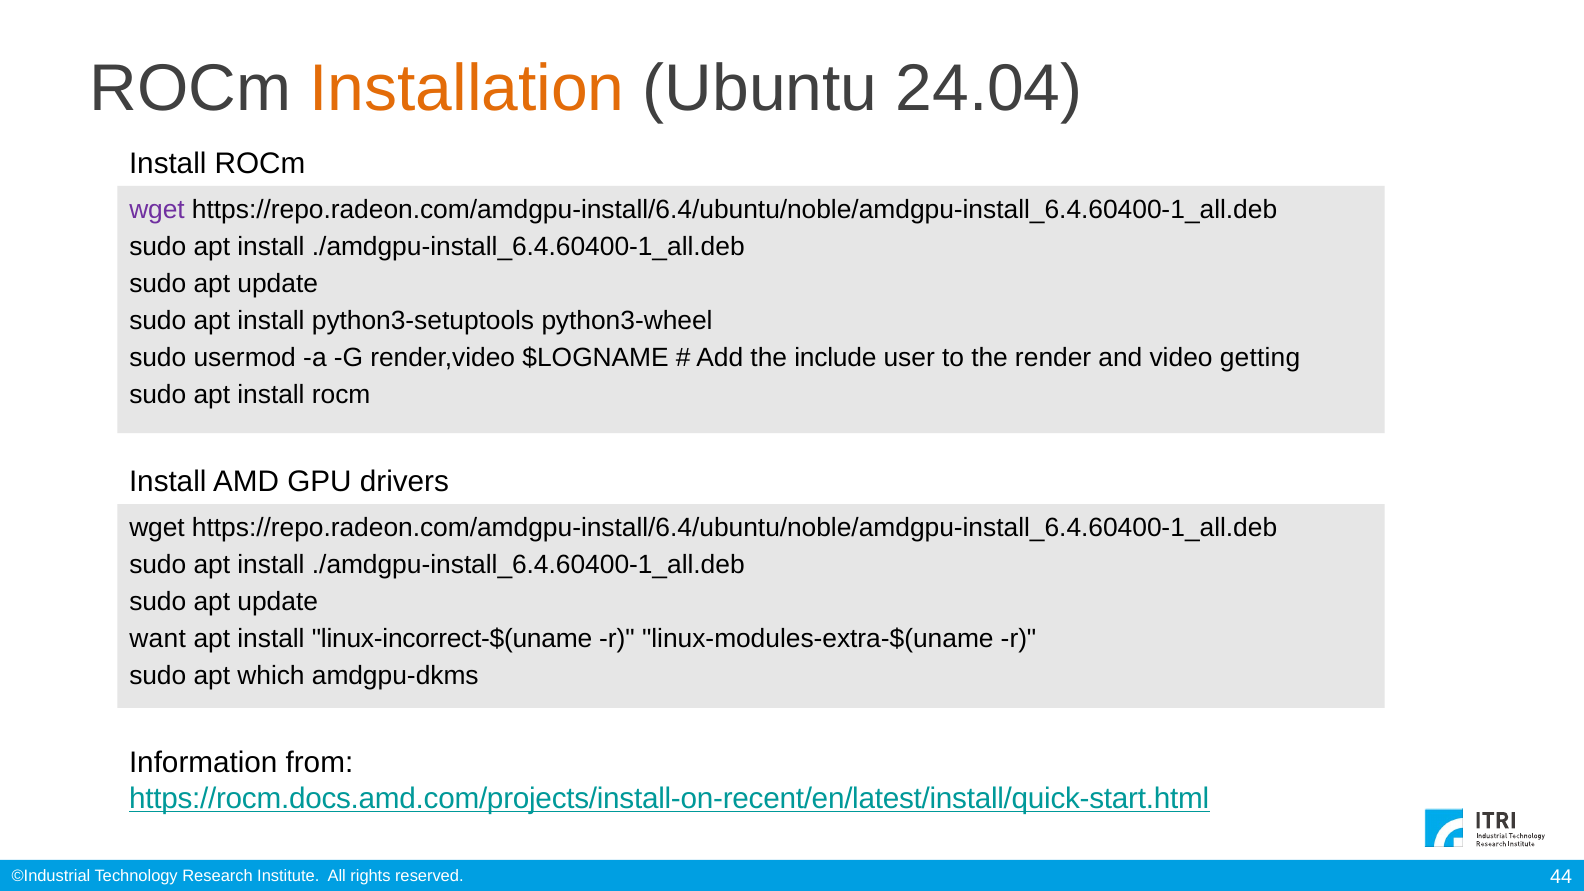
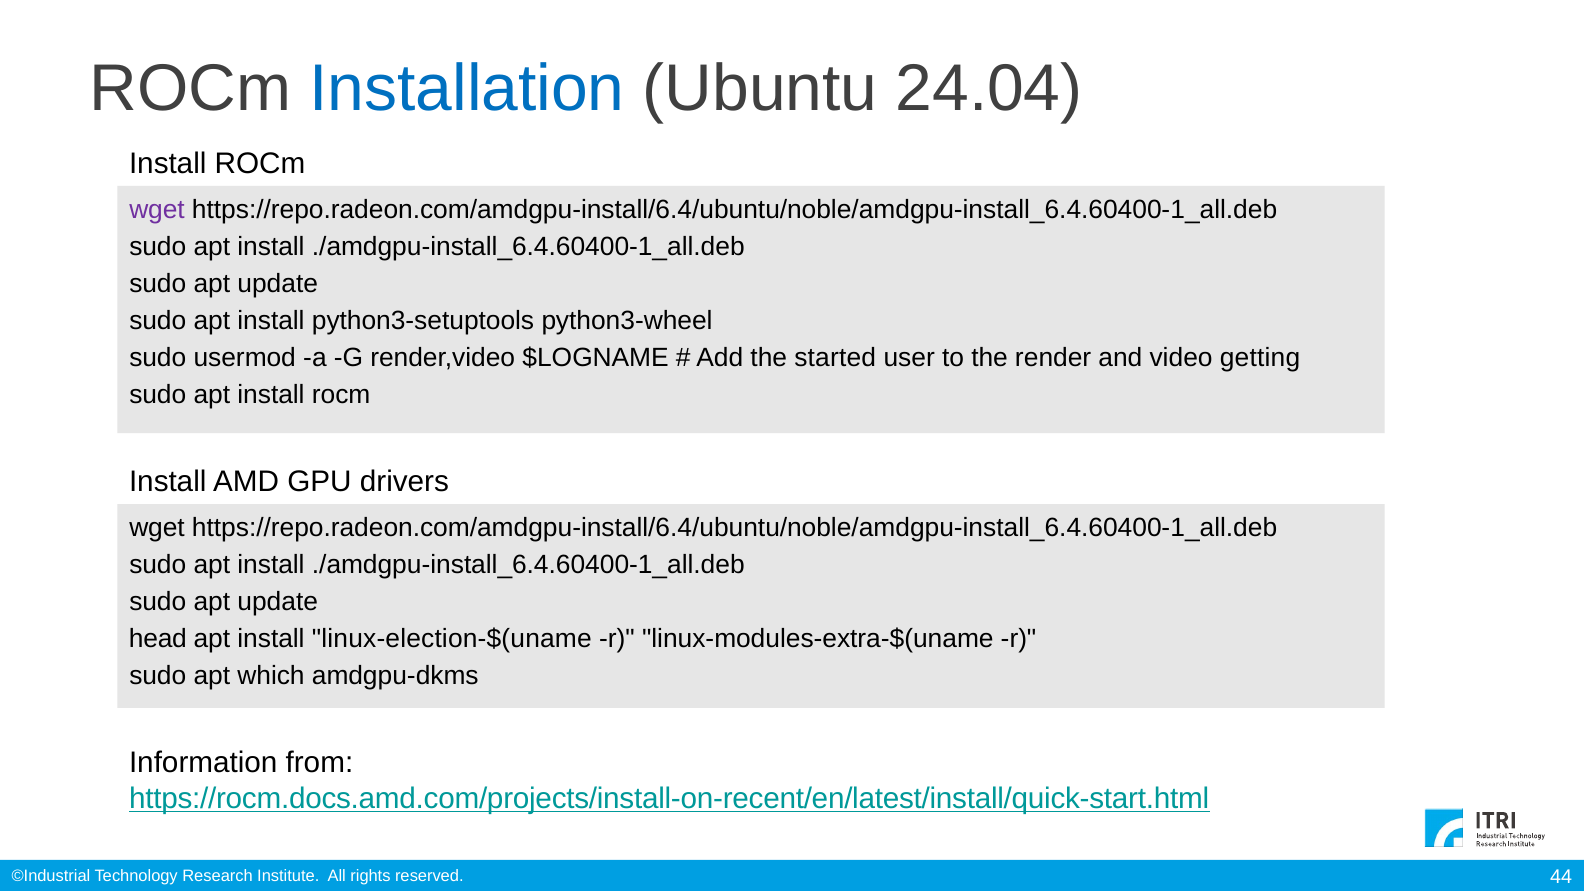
Installation colour: orange -> blue (467, 89)
include: include -> started (835, 357)
want: want -> head (158, 638)
linux-incorrect-$(uname: linux-incorrect-$(uname -> linux-election-$(uname (452, 638)
